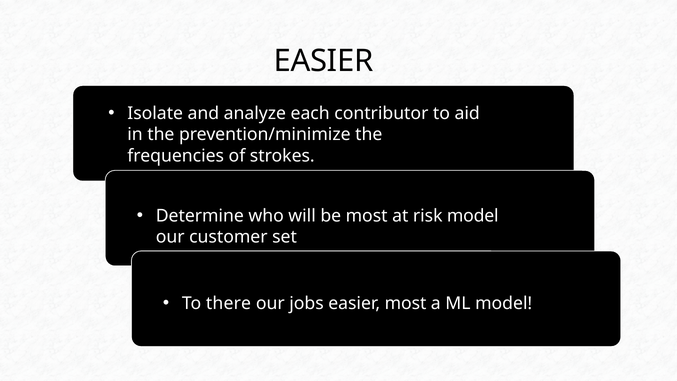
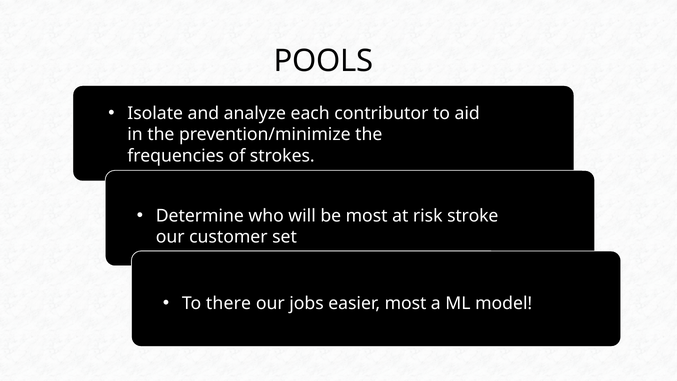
EASIER: EASIER -> POOLS (323, 61)
risk model: model -> stroke (473, 216)
